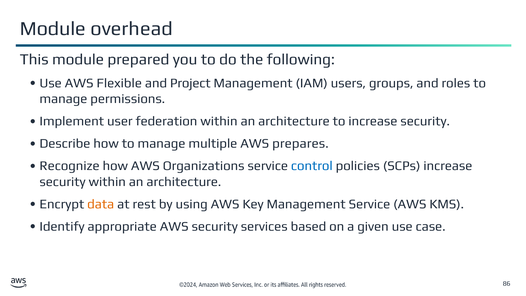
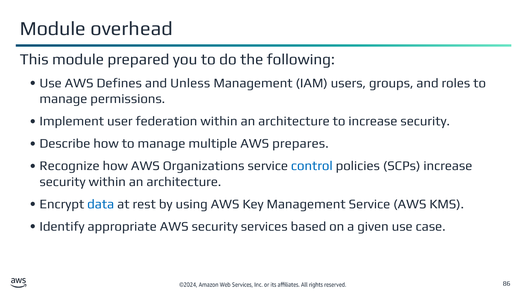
Flexible: Flexible -> Defines (119, 83)
Project: Project -> Unless (190, 83)
data colour: orange -> blue (101, 204)
